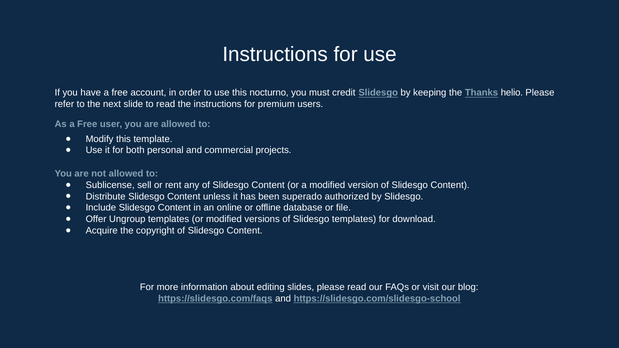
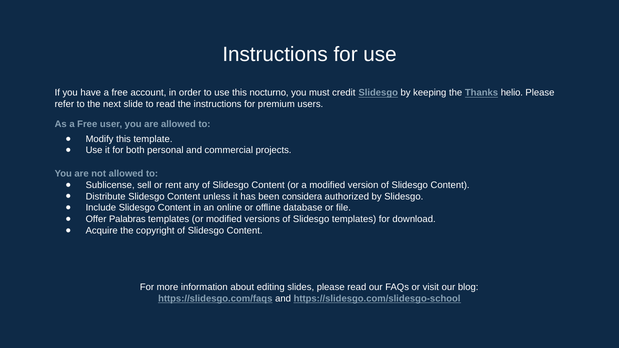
superado: superado -> considera (302, 196)
Ungroup: Ungroup -> Palabras (127, 219)
